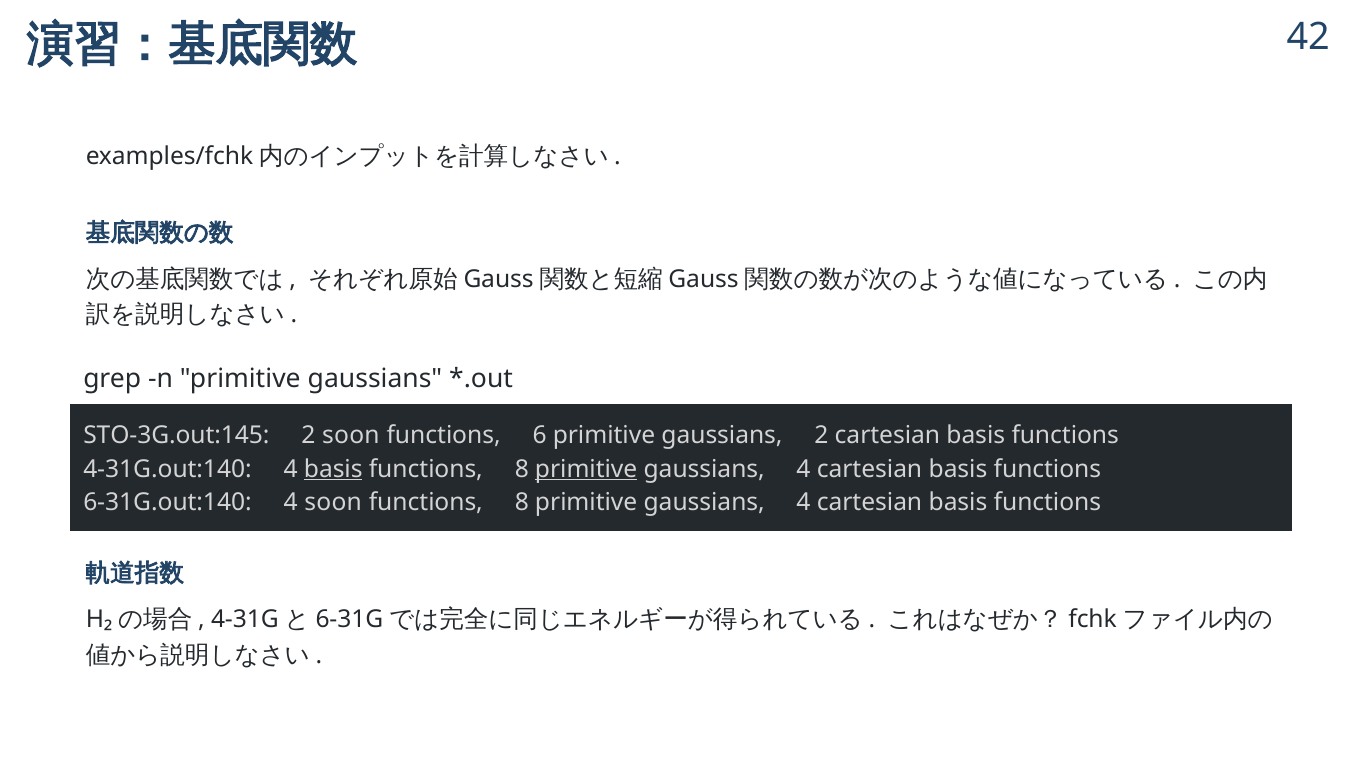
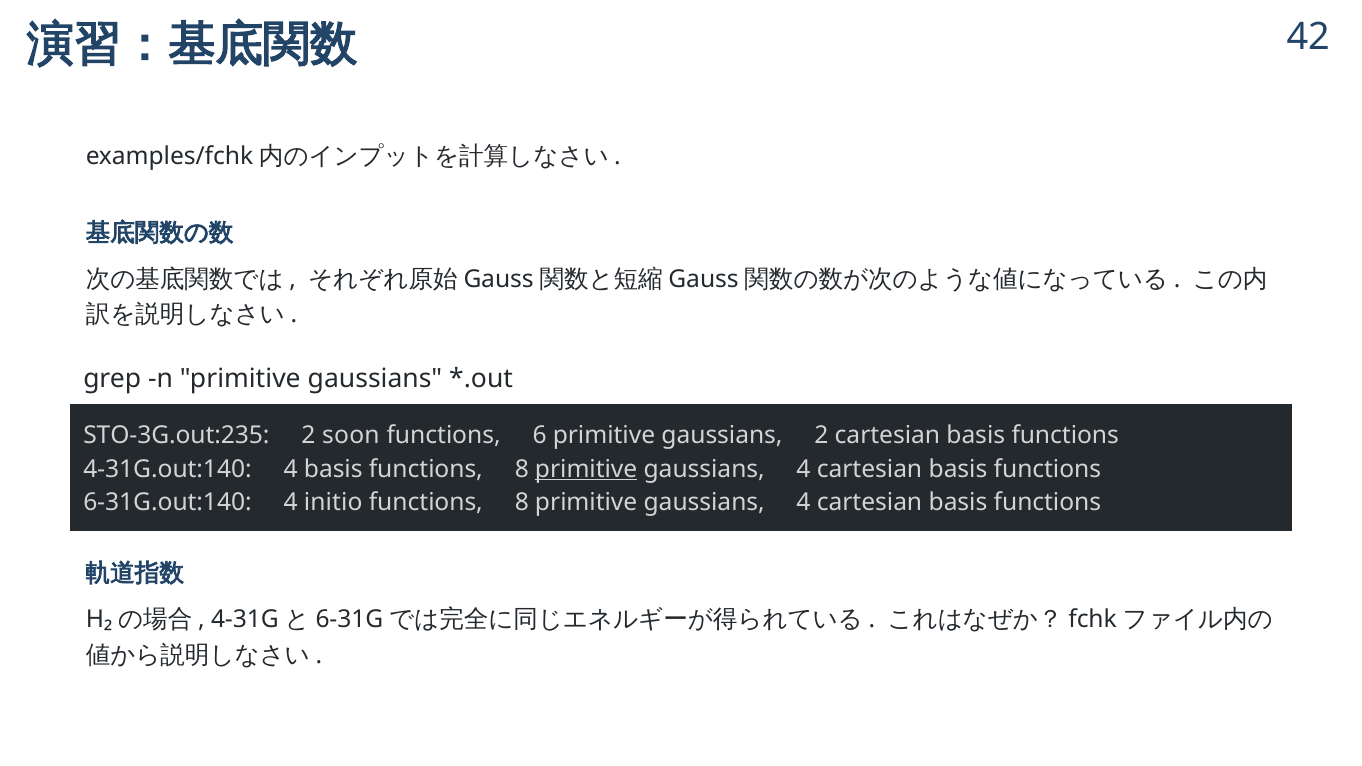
STO-3G.out:145: STO-3G.out:145 -> STO-3G.out:235 (176, 436)
basis underline: present -> none (333, 469)
4 soon: soon -> initio (333, 503)
